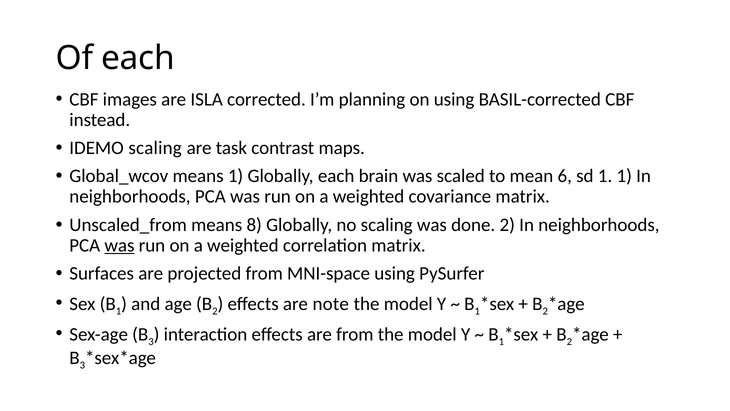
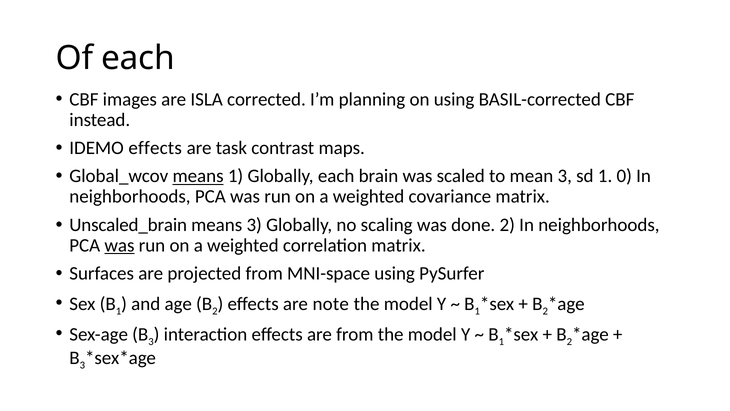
IDEMO scaling: scaling -> effects (155, 148)
means underline: none -> present (198, 176)
mean 6: 6 -> 3 (565, 176)
1 1: 1 -> 0 (624, 176)
Unscaled_from: Unscaled_from -> Unscaled_brain (128, 225)
means 8: 8 -> 3 (254, 225)
